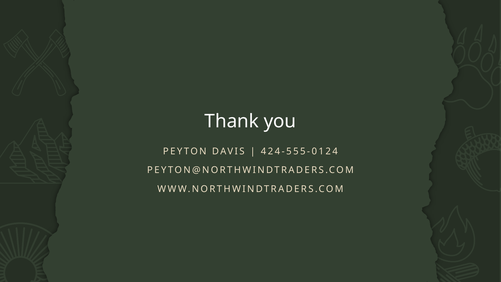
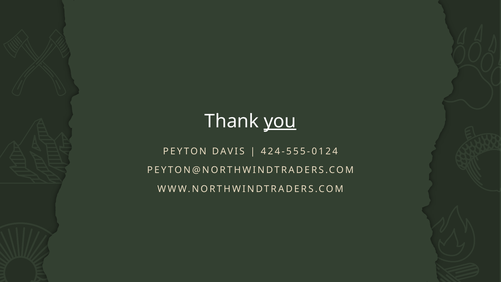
you underline: none -> present (280, 121)
